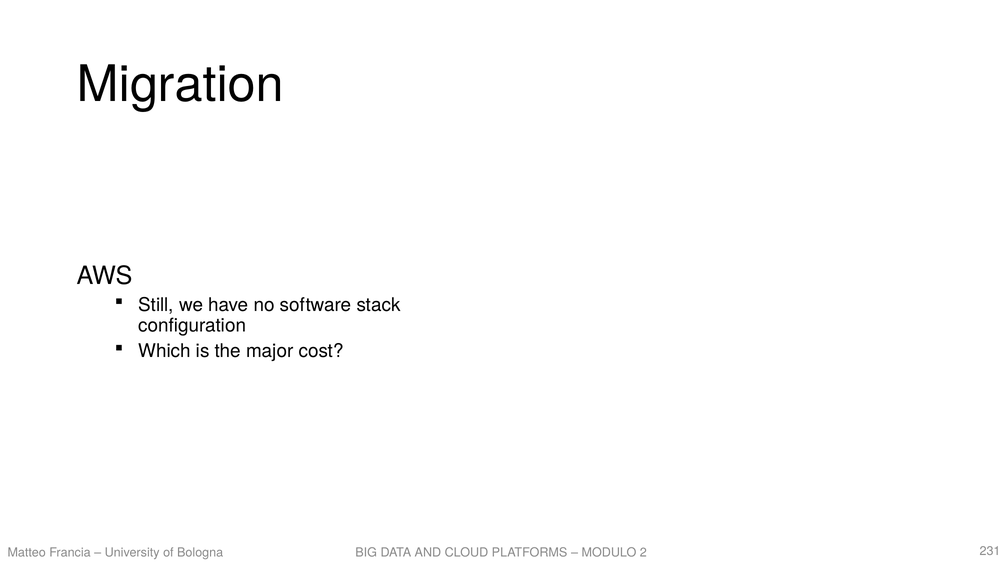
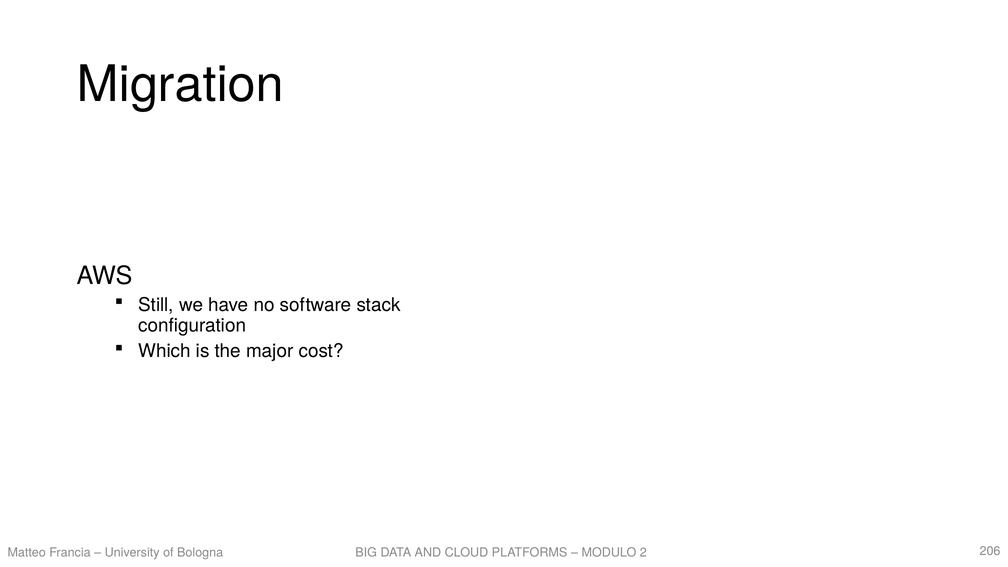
231: 231 -> 206 (990, 551)
